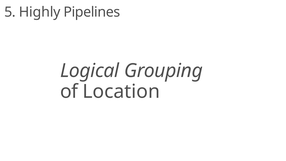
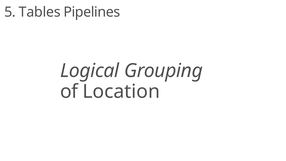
Highly: Highly -> Tables (40, 12)
